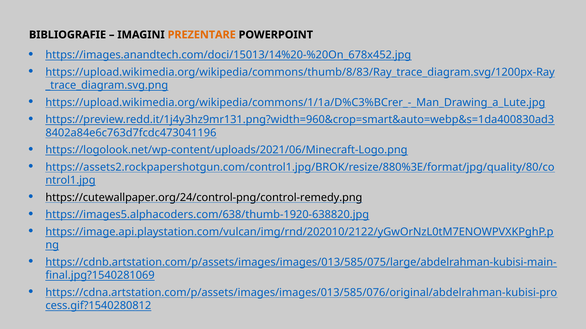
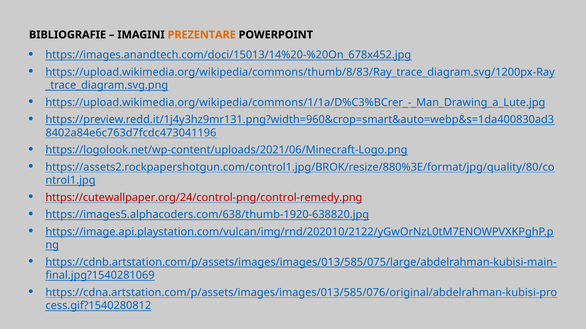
https://cutewallpaper.org/24/control-png/control-remedy.png colour: black -> red (204, 198)
